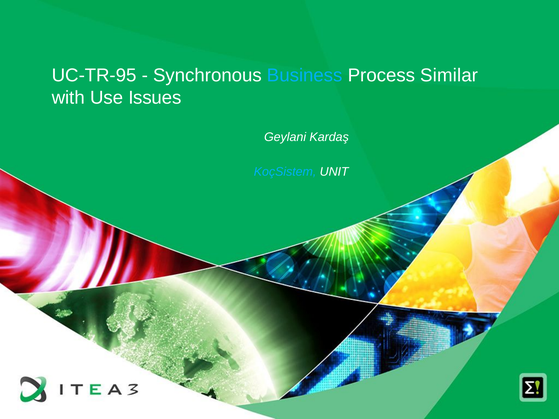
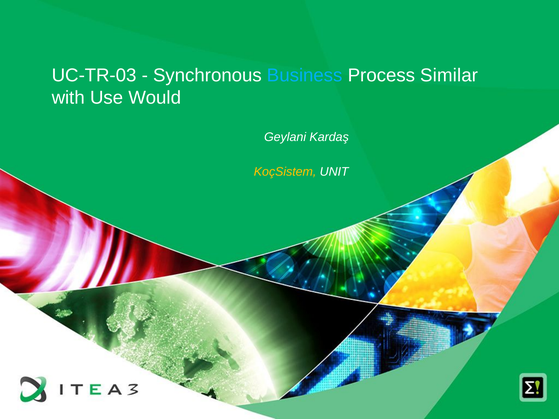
UC-TR-95: UC-TR-95 -> UC-TR-03 (94, 75)
Issues: Issues -> Would (155, 98)
KoçSistem colour: light blue -> yellow (285, 172)
